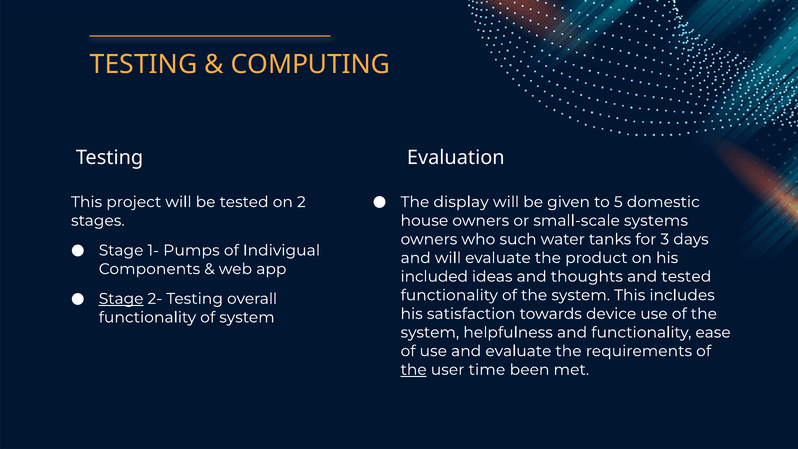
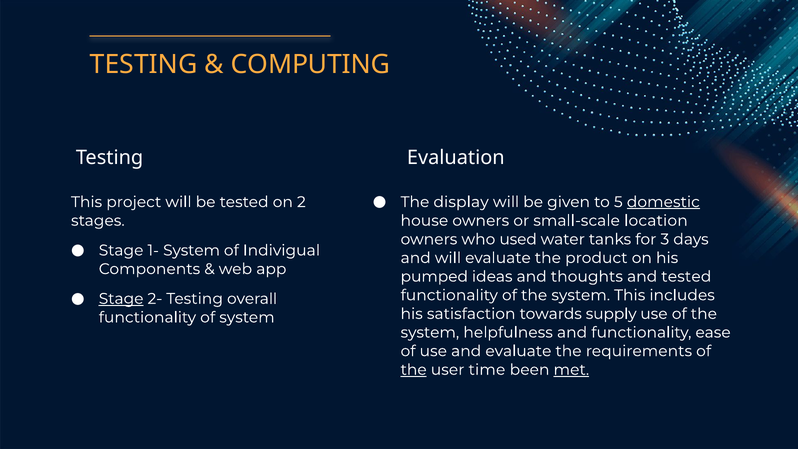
domestic underline: none -> present (663, 202)
systems: systems -> location (656, 221)
such: such -> used (518, 239)
1- Pumps: Pumps -> System (192, 250)
included: included -> pumped (434, 276)
device: device -> supply (611, 314)
met underline: none -> present (571, 370)
